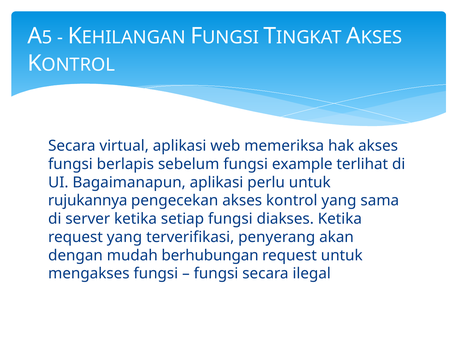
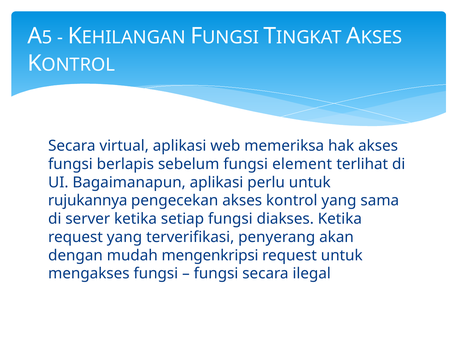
example: example -> element (302, 164)
berhubungan: berhubungan -> mengenkripsi (210, 256)
